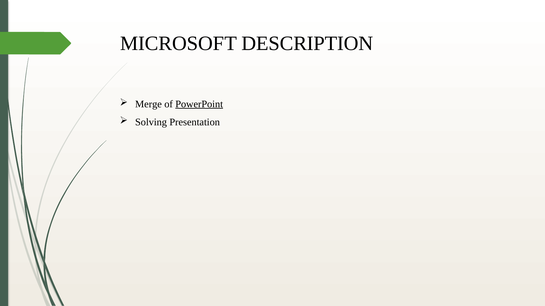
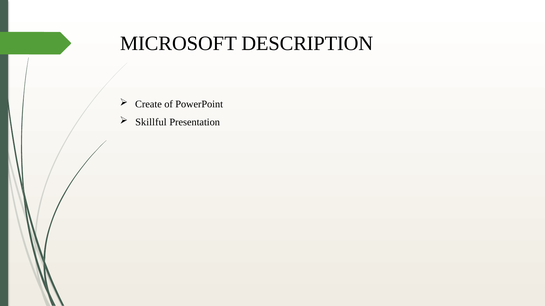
Merge: Merge -> Create (148, 104)
PowerPoint underline: present -> none (199, 104)
Solving: Solving -> Skillful (151, 122)
